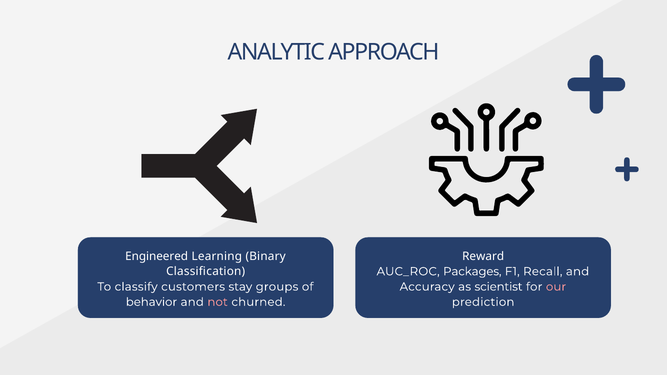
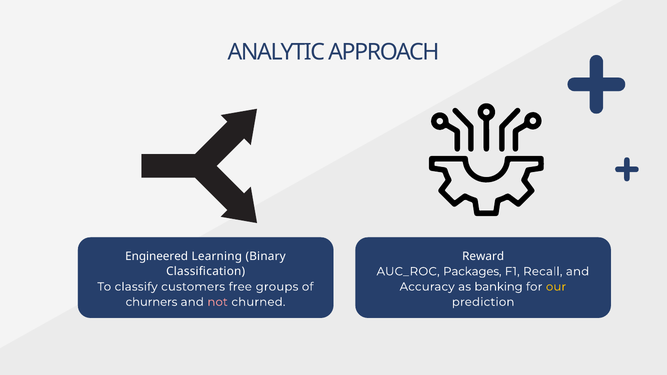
stay: stay -> free (240, 287)
scientist: scientist -> banking (499, 287)
our colour: pink -> yellow (556, 287)
behavior: behavior -> churners (152, 302)
